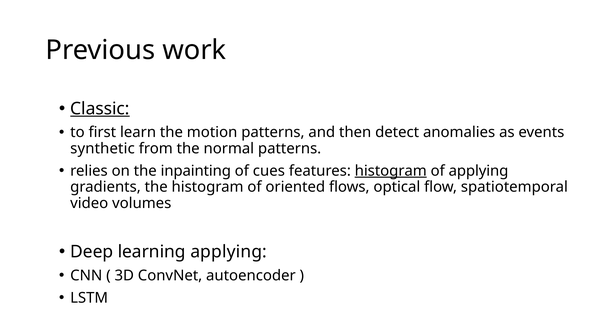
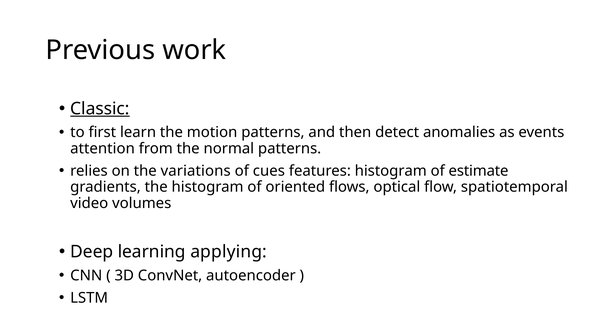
synthetic: synthetic -> attention (103, 148)
inpainting: inpainting -> variations (196, 171)
histogram underline: present -> none (391, 171)
of applying: applying -> estimate (479, 171)
